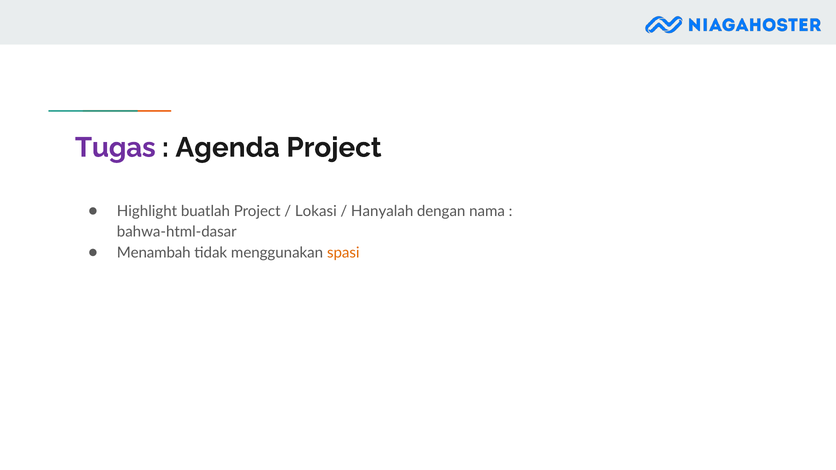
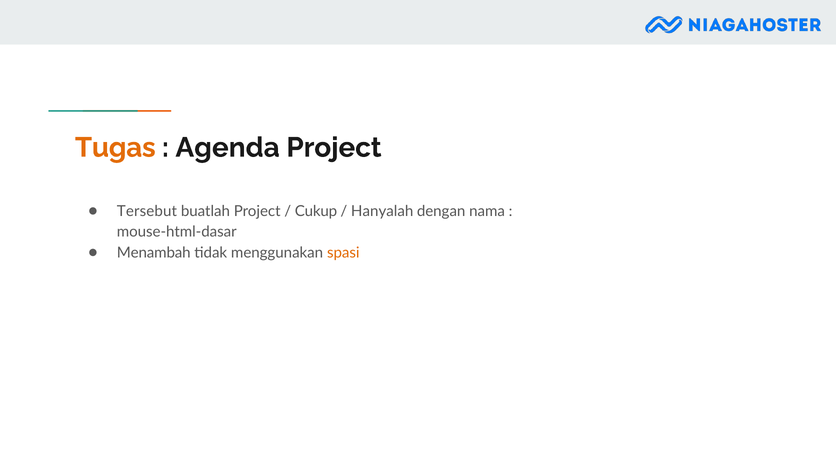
Tugas colour: purple -> orange (115, 148)
Highlight: Highlight -> Tersebut (147, 211)
Lokasi: Lokasi -> Cukup (316, 211)
bahwa-html-dasar: bahwa-html-dasar -> mouse-html-dasar (177, 232)
